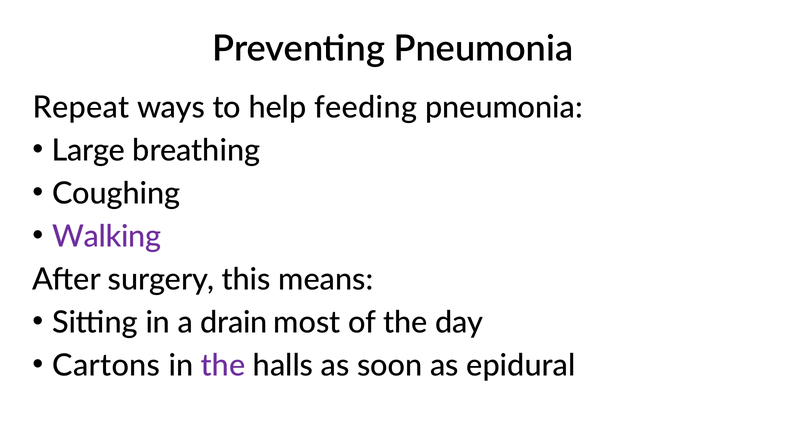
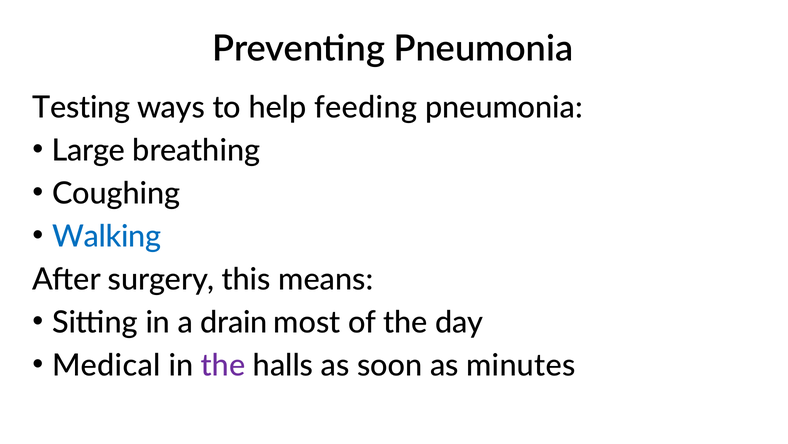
Repeat: Repeat -> Testing (81, 107)
Walking colour: purple -> blue (107, 236)
Cartons: Cartons -> Medical (106, 365)
epidural: epidural -> minutes (521, 365)
